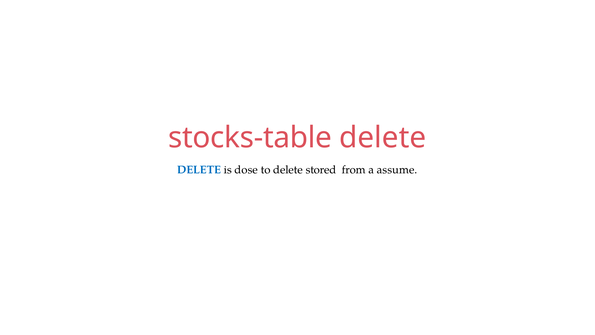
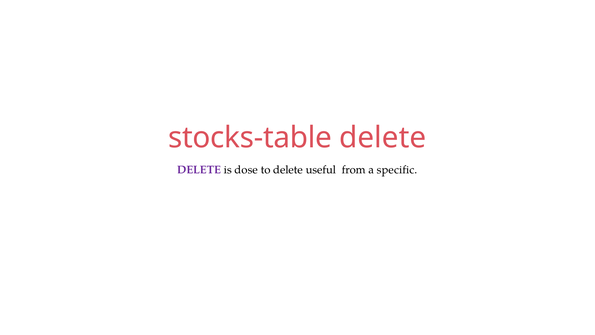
DELETE colour: blue -> purple (199, 170)
stored: stored -> useful (321, 170)
assume: assume -> specific (397, 170)
